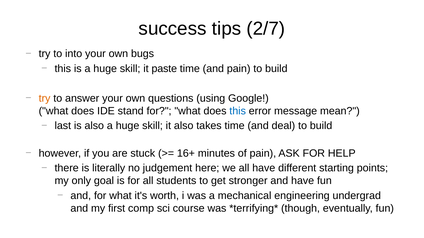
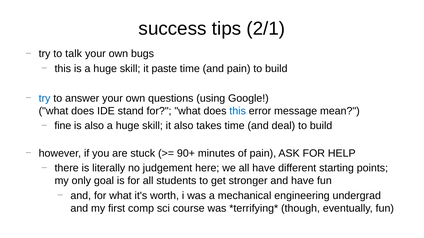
2/7: 2/7 -> 2/1 (266, 29)
into: into -> talk (74, 54)
try colour: orange -> blue (45, 98)
last: last -> fine (63, 126)
16+: 16+ -> 90+ (186, 154)
